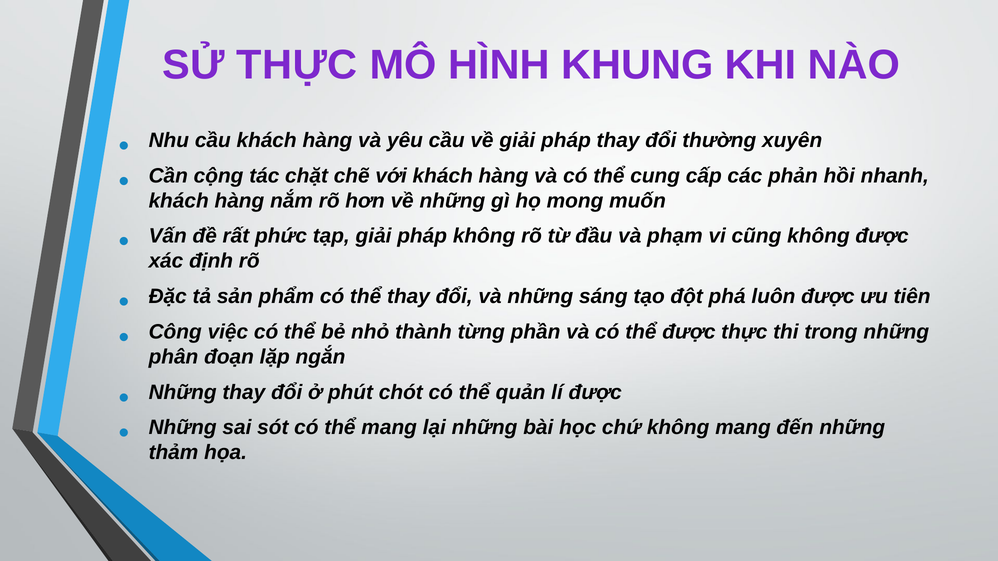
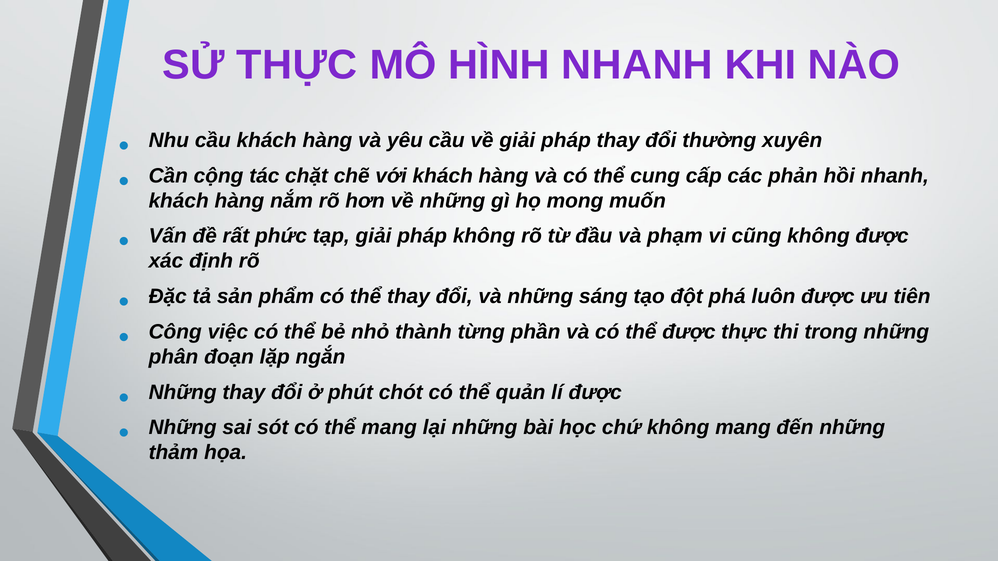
HÌNH KHUNG: KHUNG -> NHANH (637, 65)
